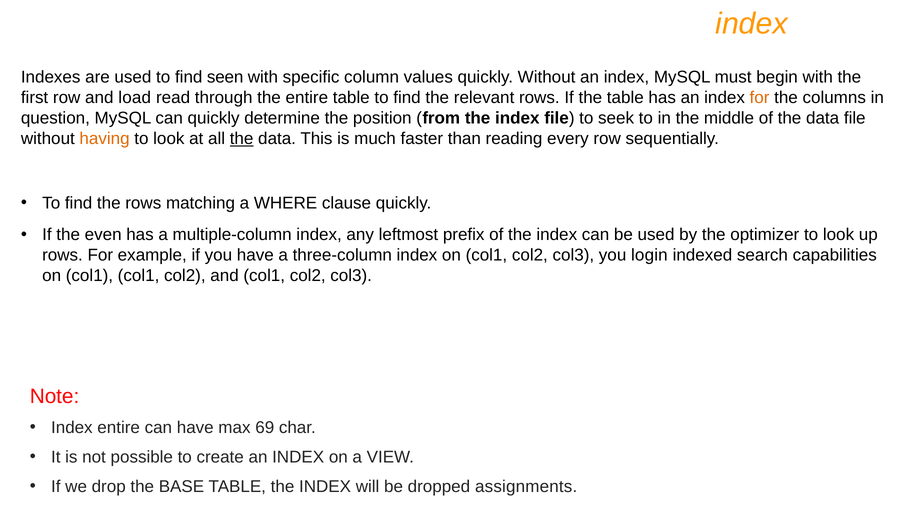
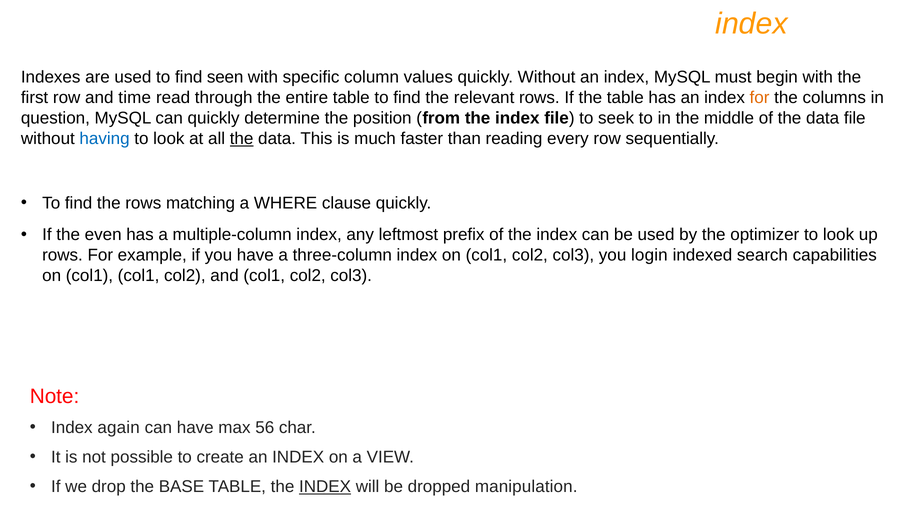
load: load -> time (135, 98)
having colour: orange -> blue (105, 138)
Index entire: entire -> again (119, 428)
69: 69 -> 56 (265, 428)
INDEX underline: none -> present (325, 486)
assignments: assignments -> manipulation (526, 486)
